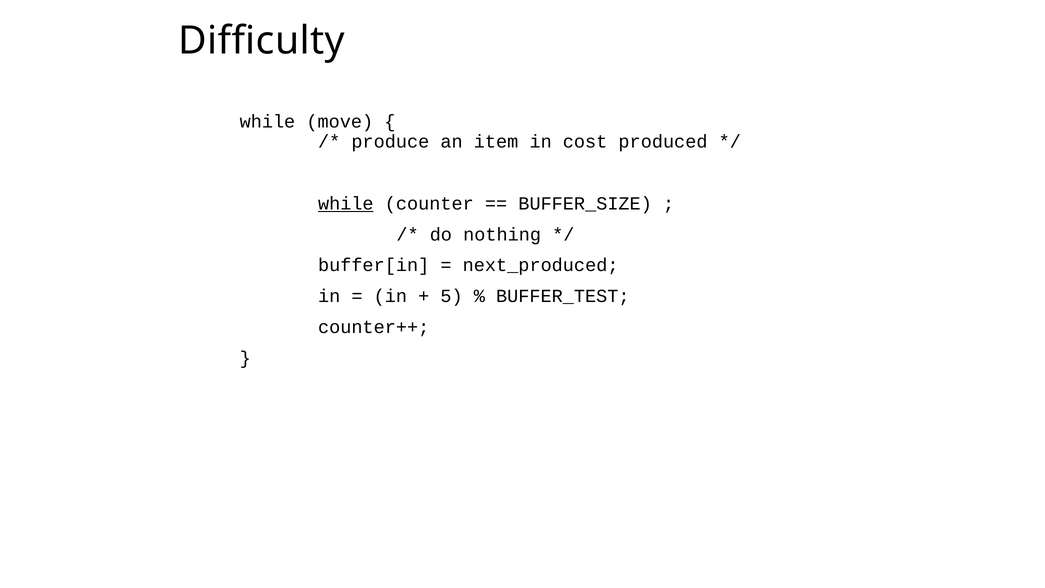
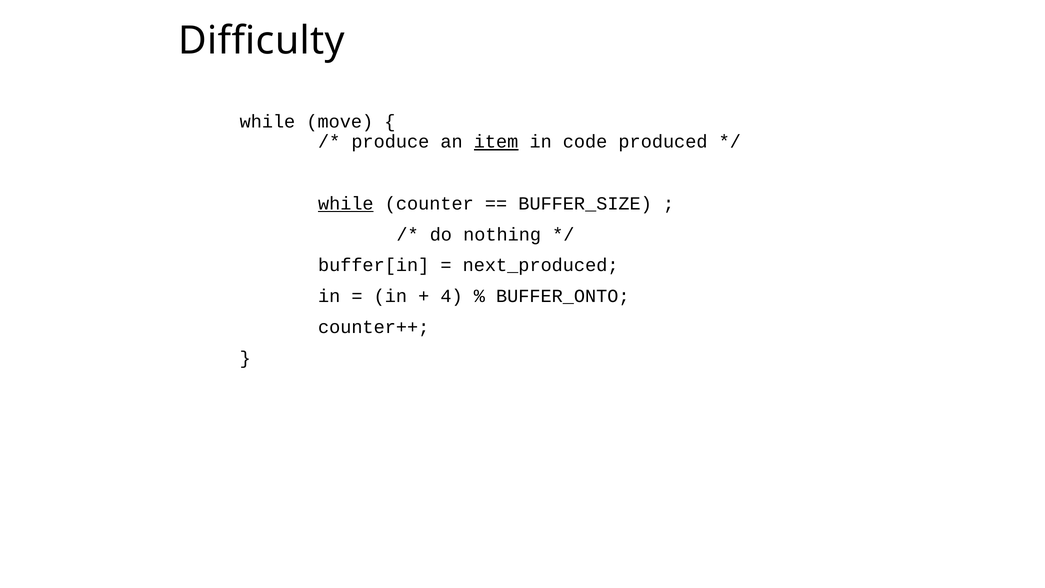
item underline: none -> present (496, 142)
cost: cost -> code (585, 142)
5: 5 -> 4 (452, 296)
BUFFER_TEST: BUFFER_TEST -> BUFFER_ONTO (563, 296)
